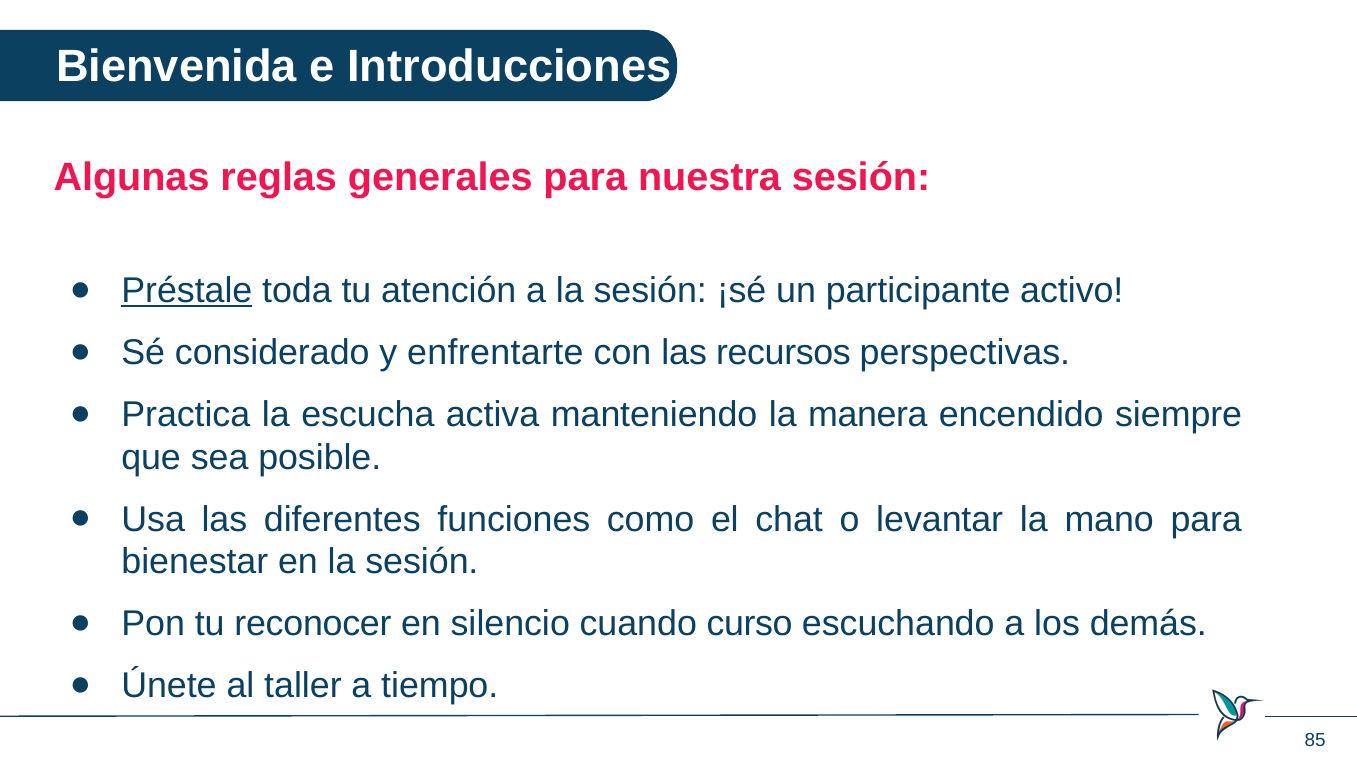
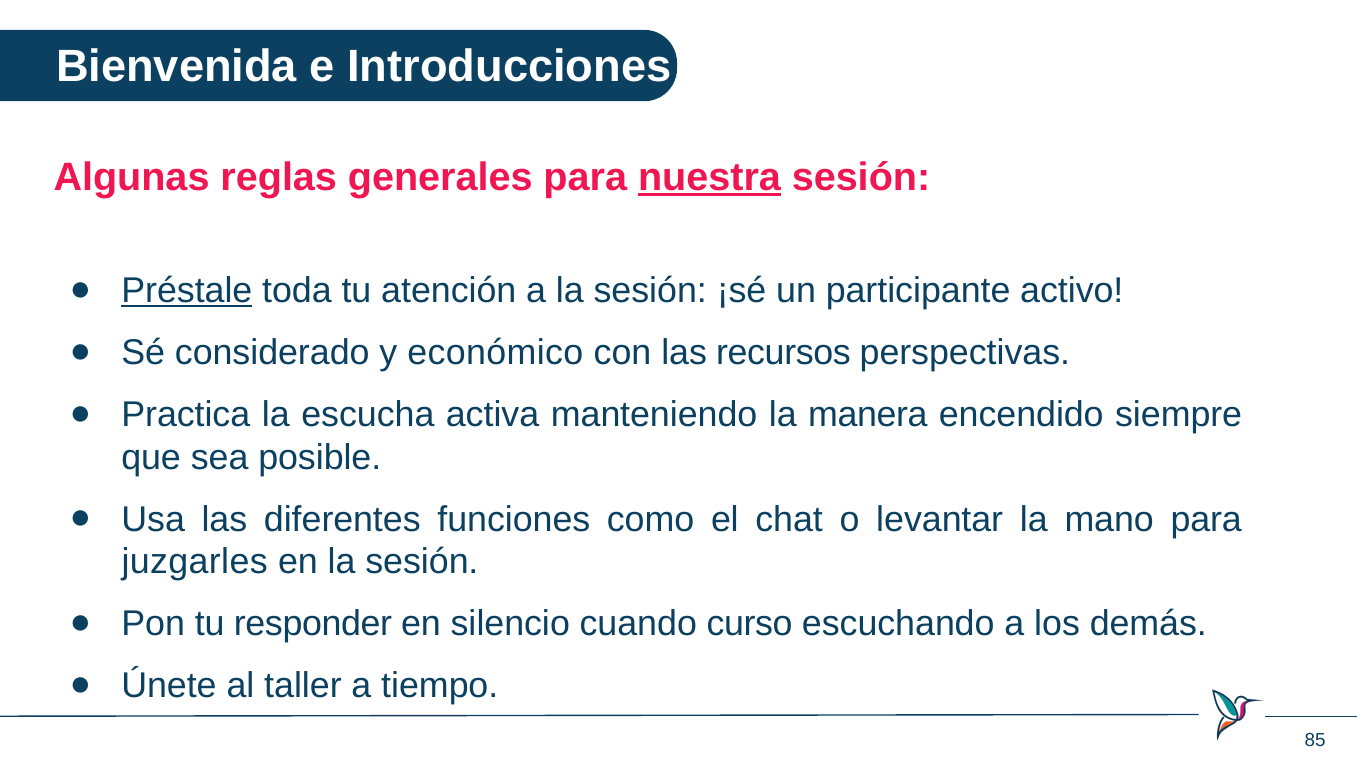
nuestra underline: none -> present (710, 178)
enfrentarte: enfrentarte -> económico (495, 353)
bienestar: bienestar -> juzgarles (195, 562)
reconocer: reconocer -> responder (313, 624)
